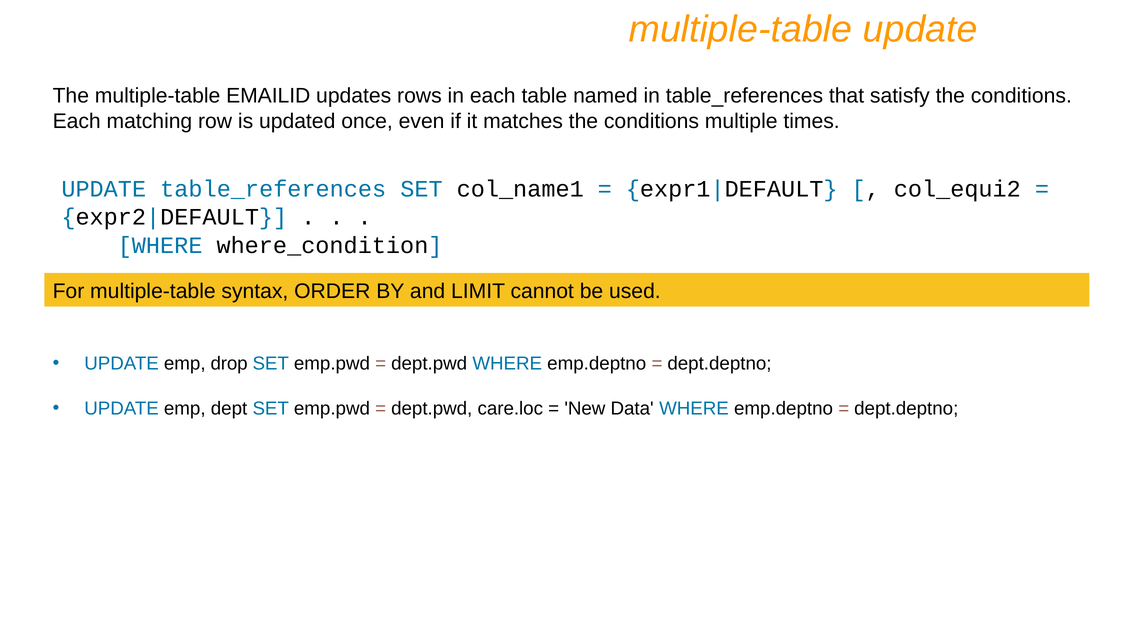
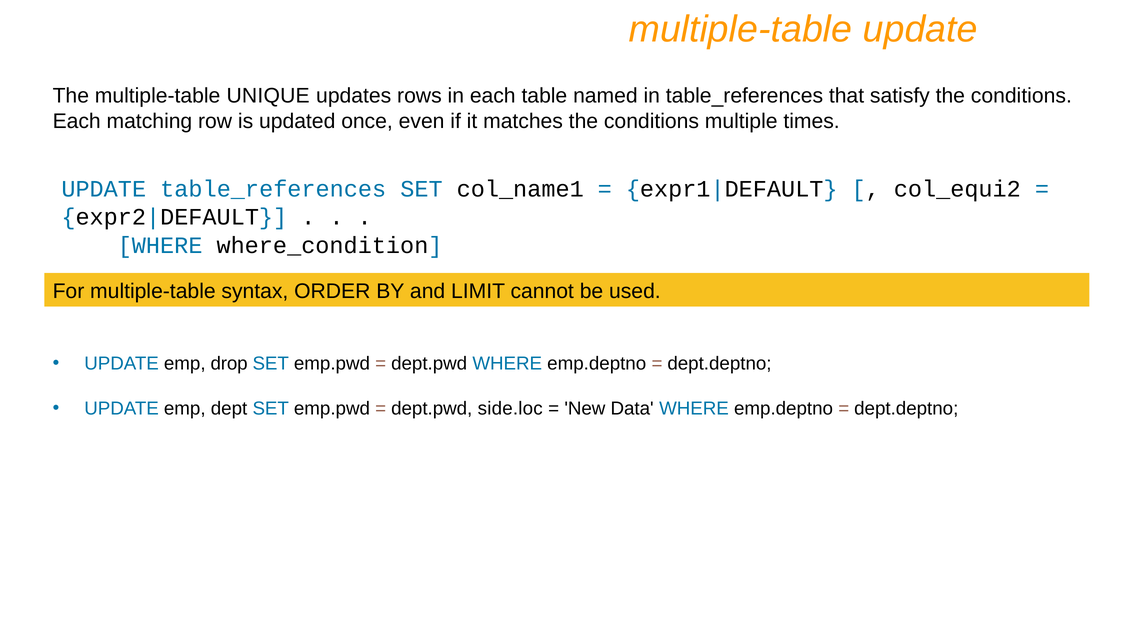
EMAILID: EMAILID -> UNIQUE (268, 96)
care.loc: care.loc -> side.loc (510, 408)
